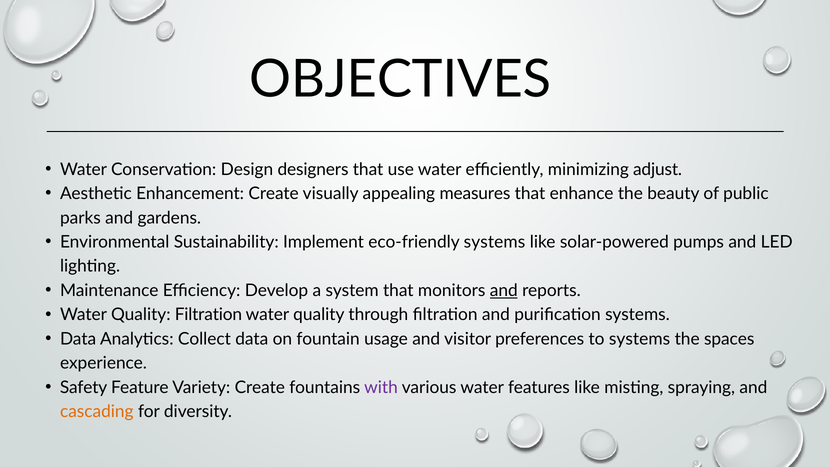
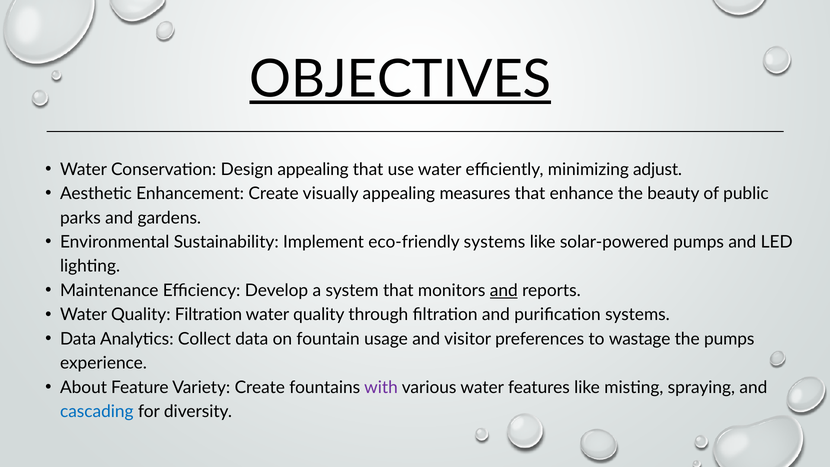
OBJECTIVES underline: none -> present (400, 80)
Design designers: designers -> appealing (313, 169)
to systems: systems -> wastage (640, 339)
the spaces: spaces -> pumps (729, 339)
Safety: Safety -> About (83, 387)
cascading colour: orange -> blue (97, 412)
